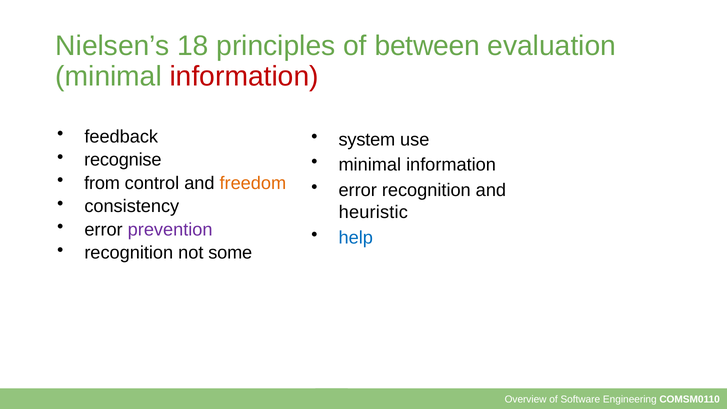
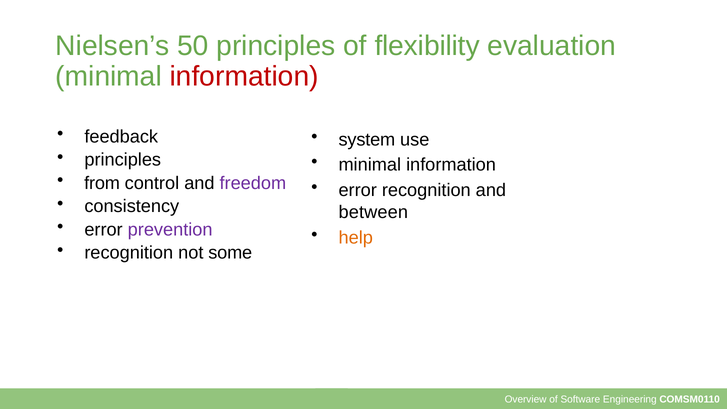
18: 18 -> 50 (193, 46)
between: between -> flexibility (427, 46)
recognise: recognise -> principles (123, 160)
freedom colour: orange -> purple (253, 183)
heuristic: heuristic -> between (373, 212)
help colour: blue -> orange (356, 238)
